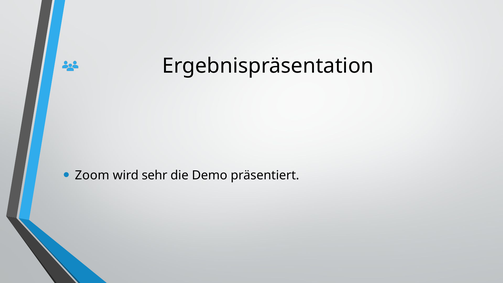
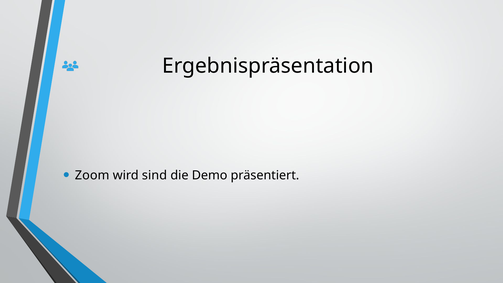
sehr: sehr -> sind (154, 175)
